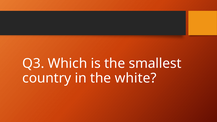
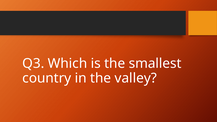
white: white -> valley (136, 78)
